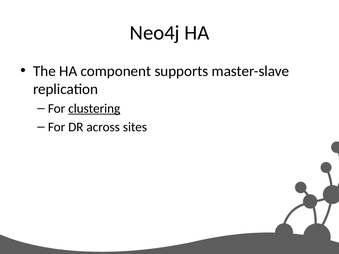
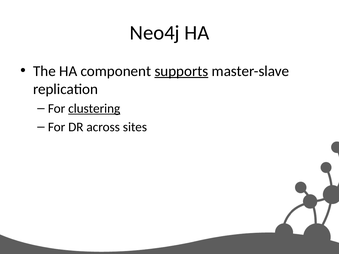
supports underline: none -> present (181, 71)
